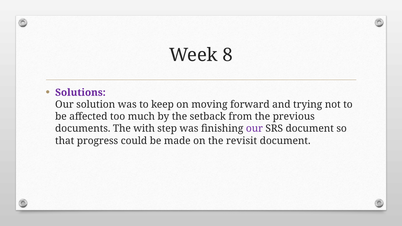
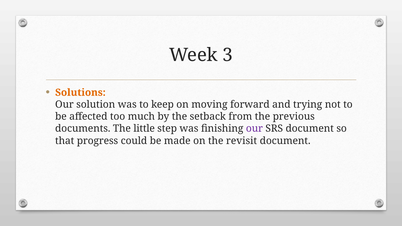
8: 8 -> 3 (228, 55)
Solutions colour: purple -> orange (80, 93)
with: with -> little (144, 129)
